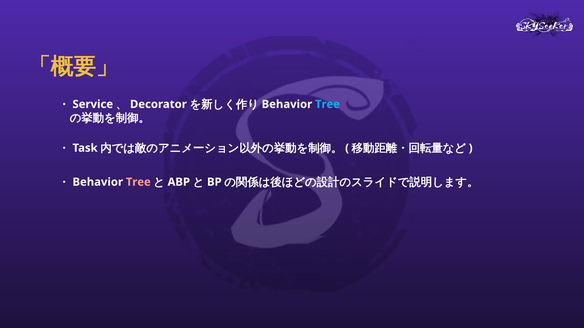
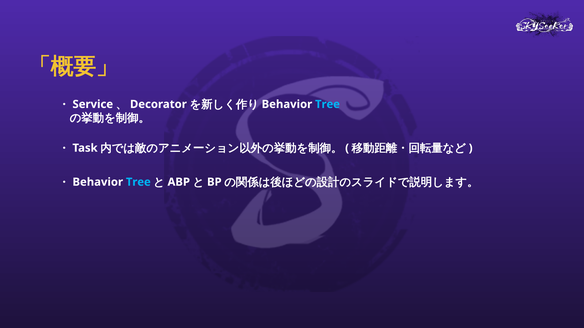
Tree colour: pink -> light blue (138, 182)
